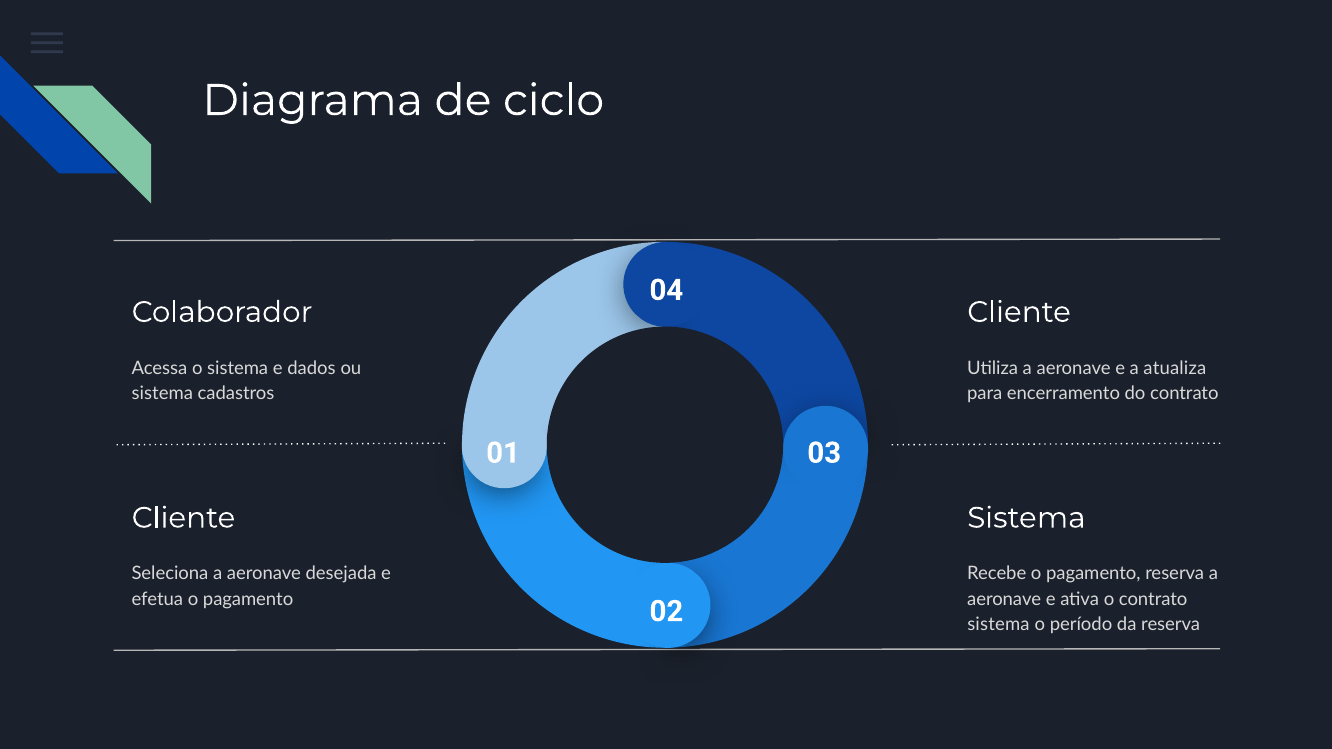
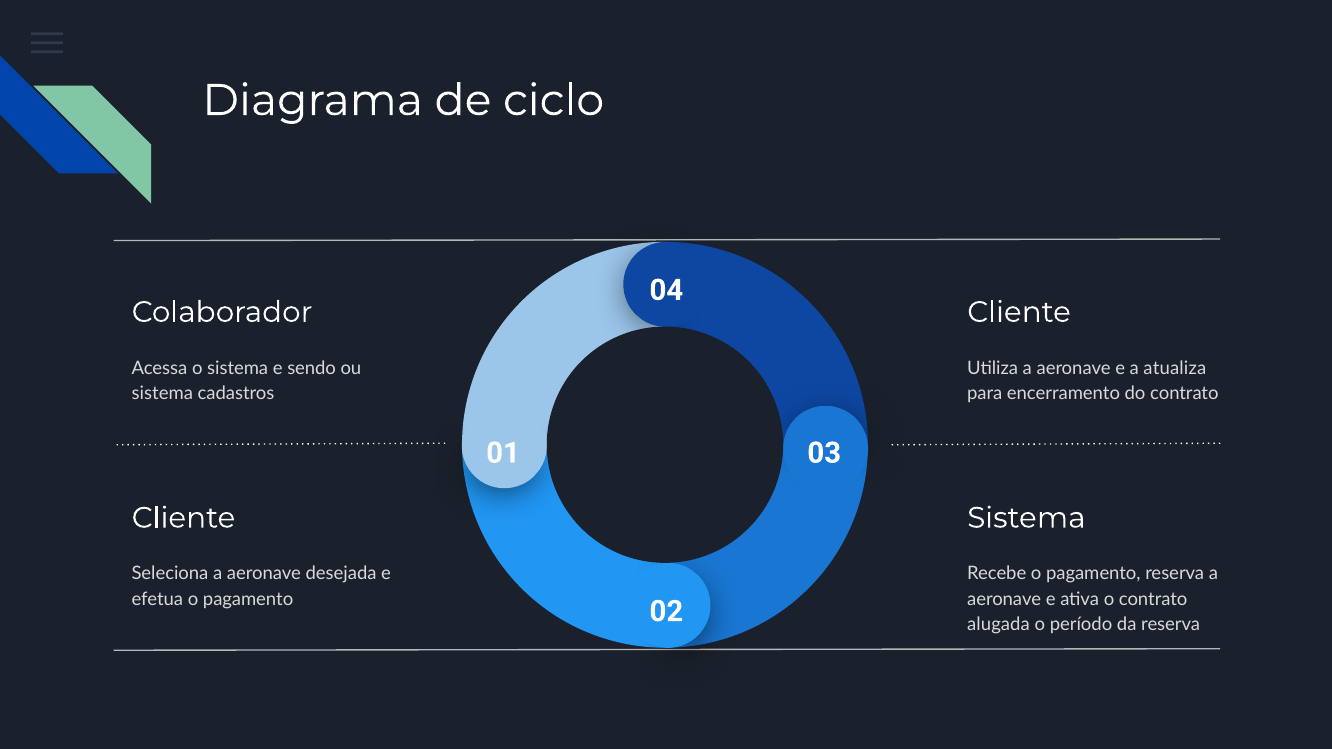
dados: dados -> sendo (312, 368)
sistema: sistema -> alugada (999, 625)
